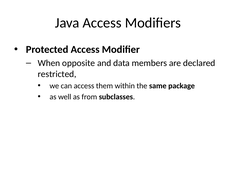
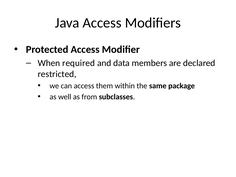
opposite: opposite -> required (79, 63)
